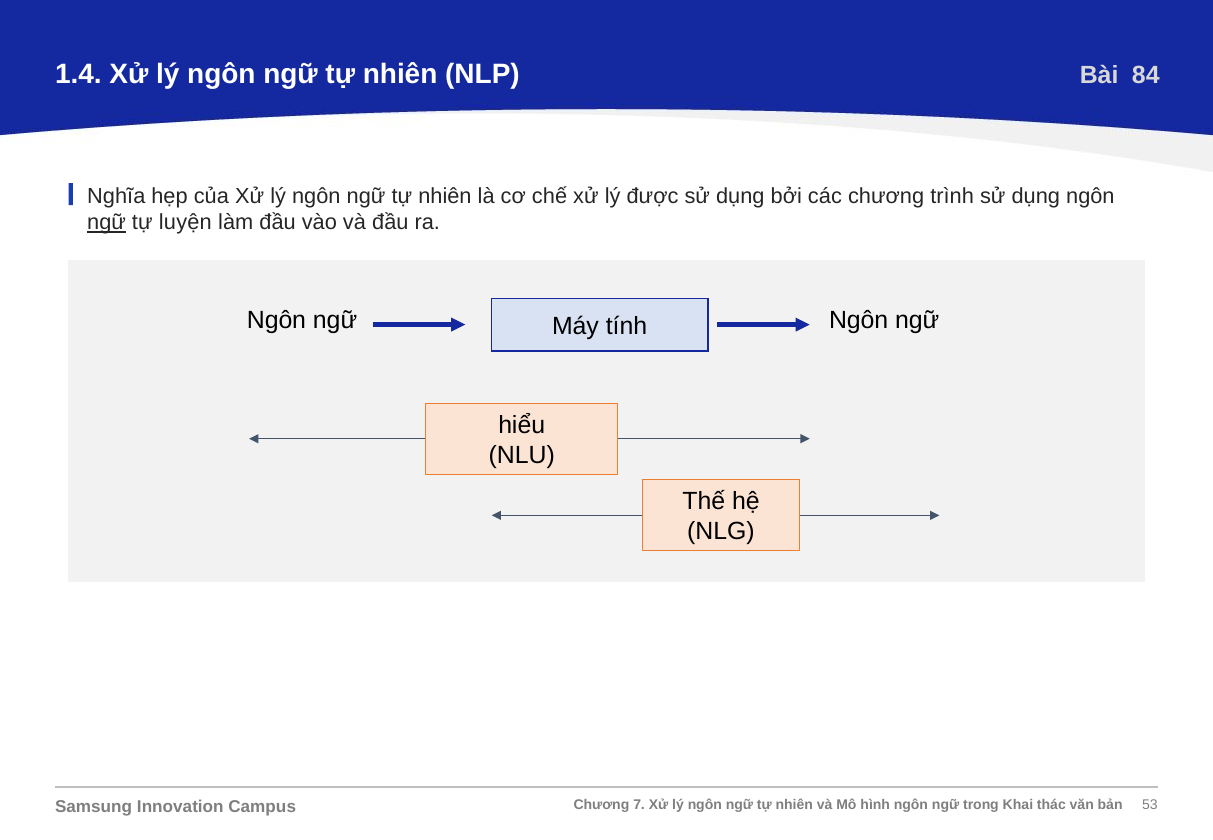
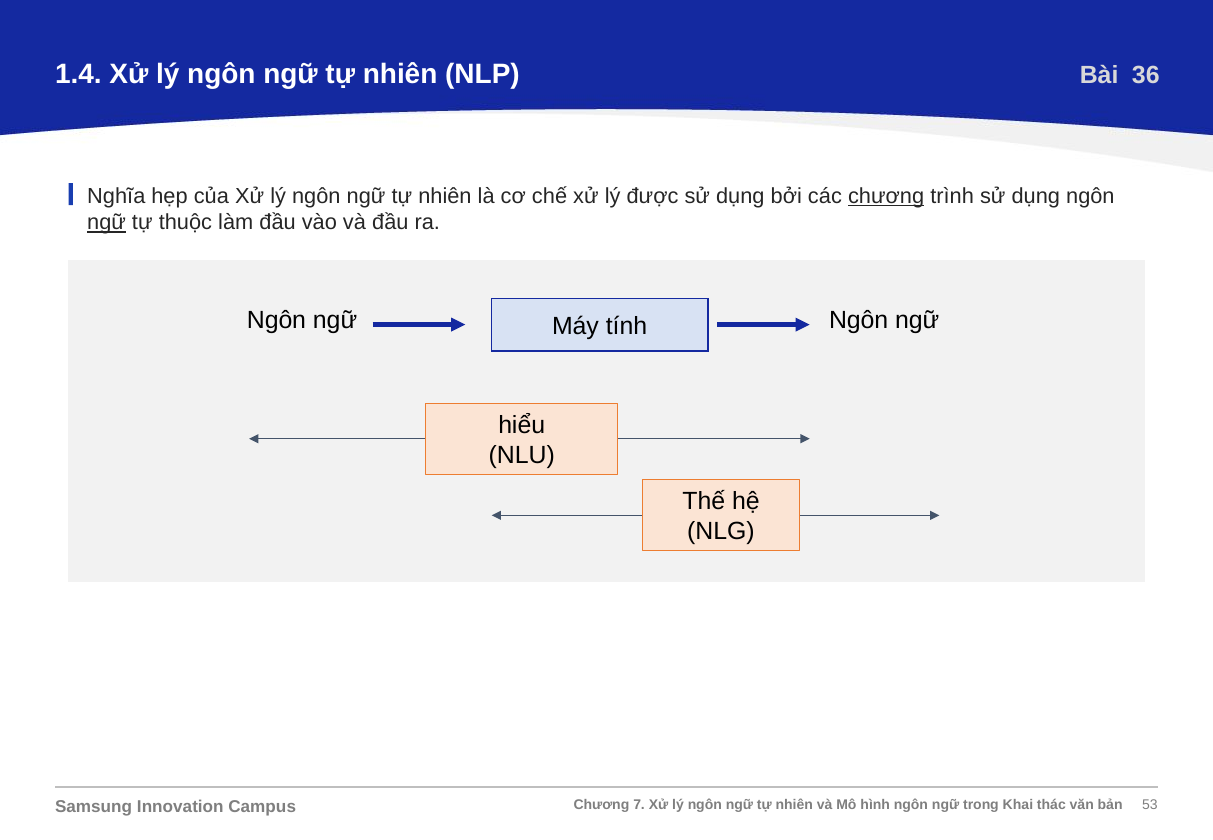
84: 84 -> 36 (1146, 76)
chương underline: none -> present (886, 196)
luyện: luyện -> thuộc (185, 223)
